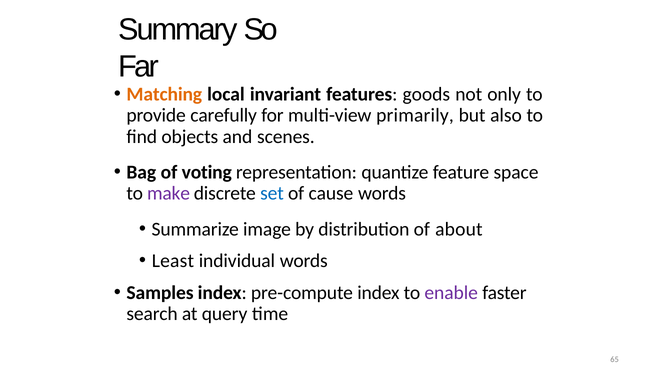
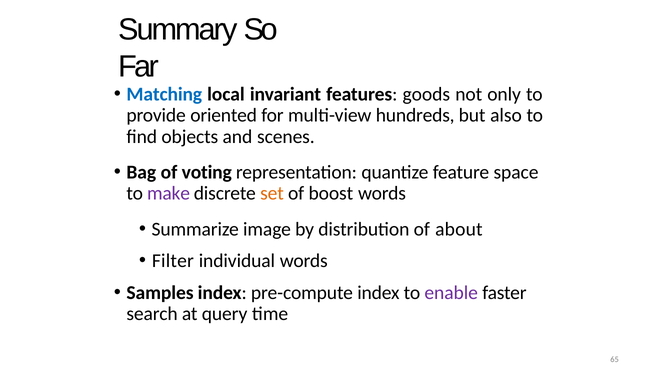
Matching colour: orange -> blue (164, 94)
carefully: carefully -> oriented (224, 115)
primarily: primarily -> hundreds (415, 115)
set colour: blue -> orange (272, 193)
cause: cause -> boost (331, 193)
Least: Least -> Filter (173, 261)
